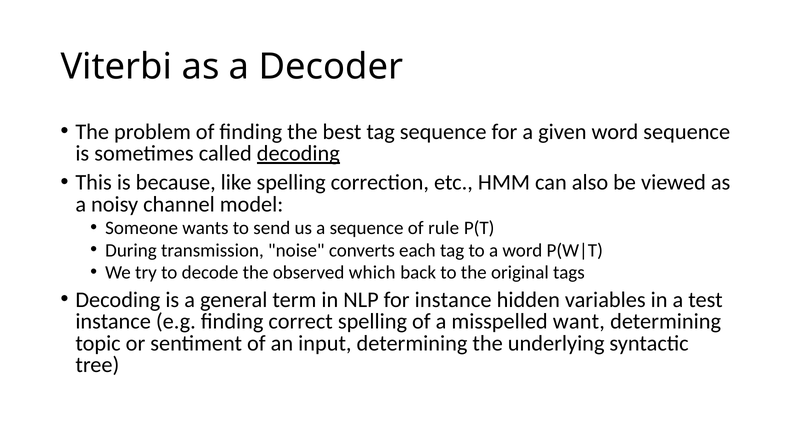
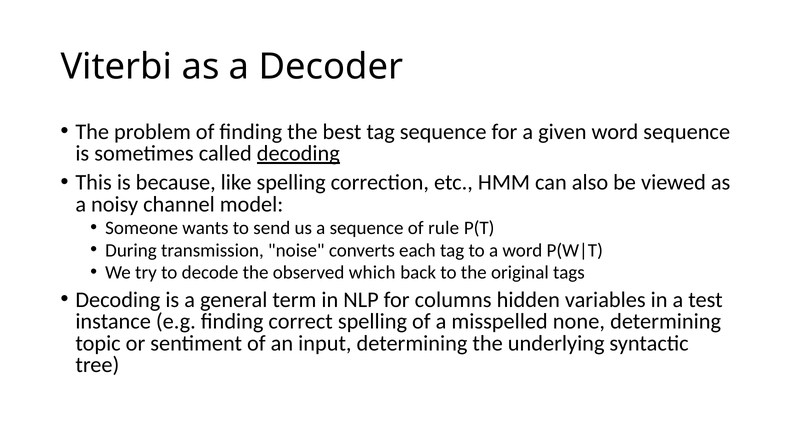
for instance: instance -> columns (453, 300)
want: want -> none (579, 322)
